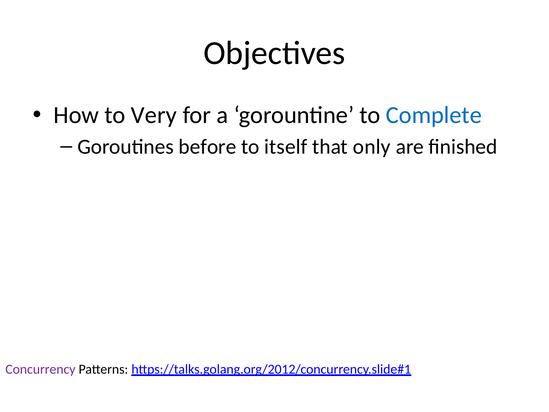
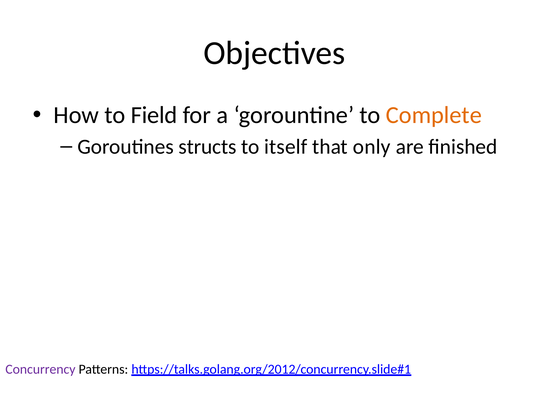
Very: Very -> Field (154, 115)
Complete colour: blue -> orange (434, 115)
before: before -> structs (208, 147)
